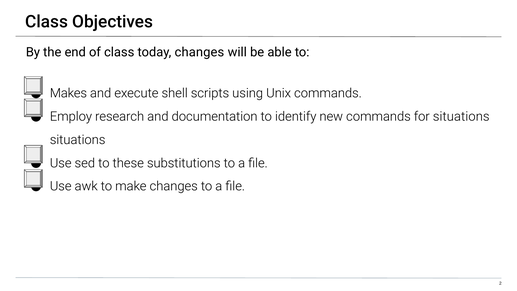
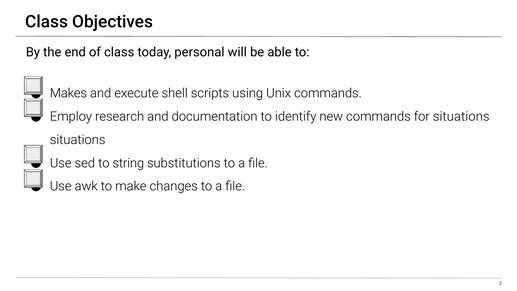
today changes: changes -> personal (199, 52)
these: these -> string (128, 163)
